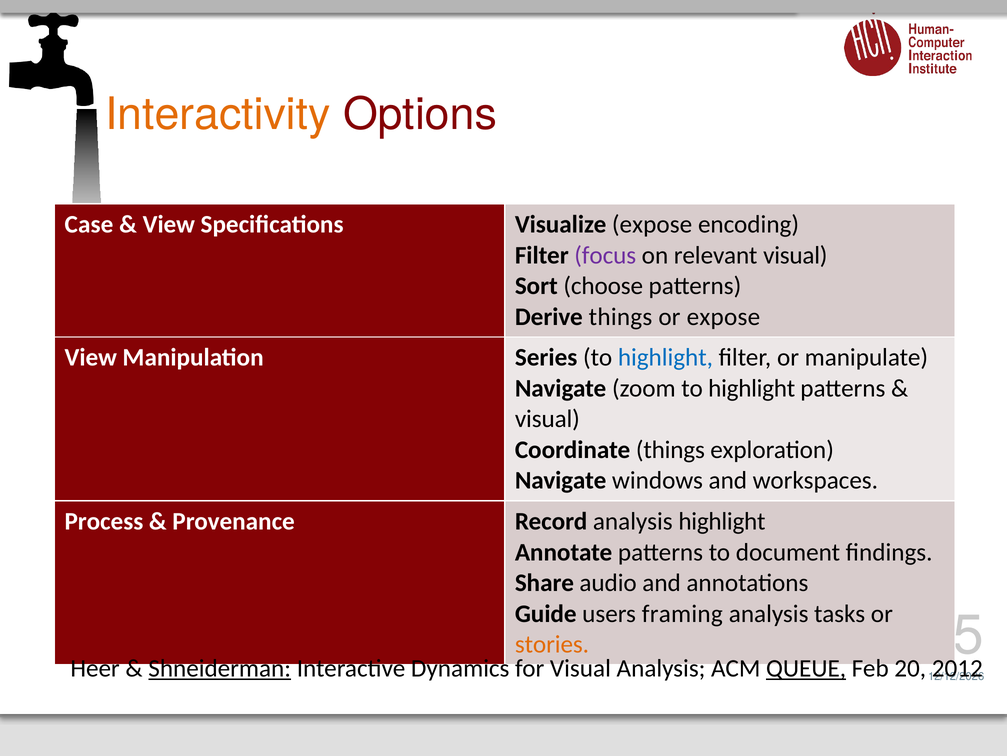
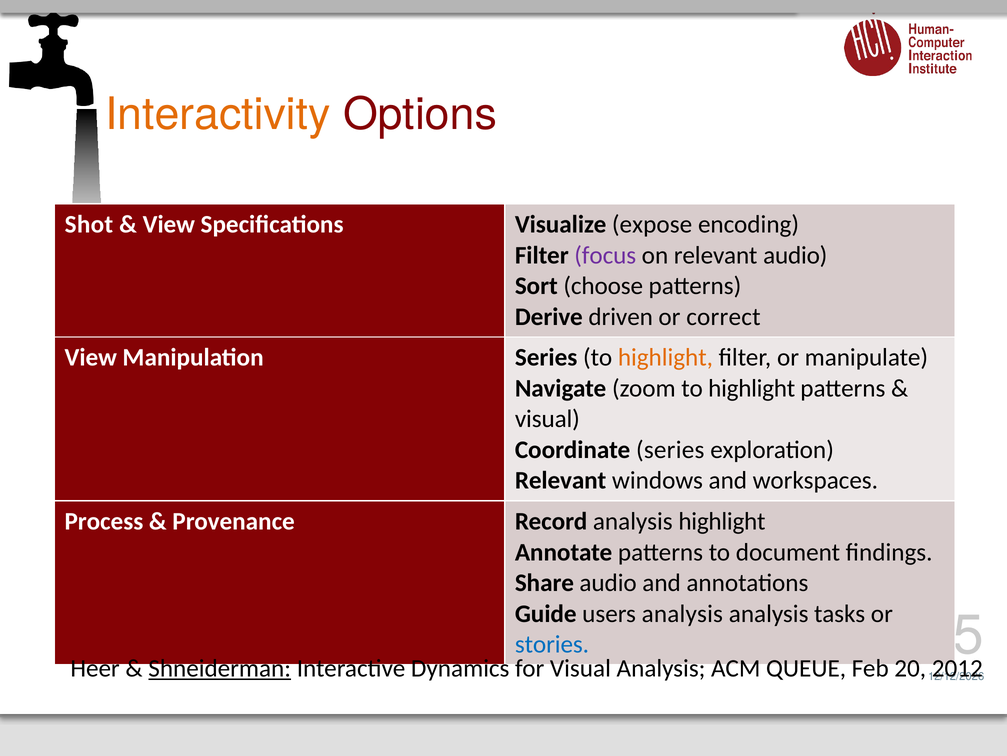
Case: Case -> Shot (89, 224)
relevant visual: visual -> audio (795, 255)
Derive things: things -> driven (621, 316)
or expose: expose -> correct (723, 316)
highlight colour: blue -> orange (665, 357)
Coordinate things: things -> series (670, 449)
Navigate: Navigate -> Relevant (561, 480)
users framing: framing -> analysis (682, 613)
stories colour: orange -> blue (552, 644)
QUEUE underline: present -> none (806, 668)
